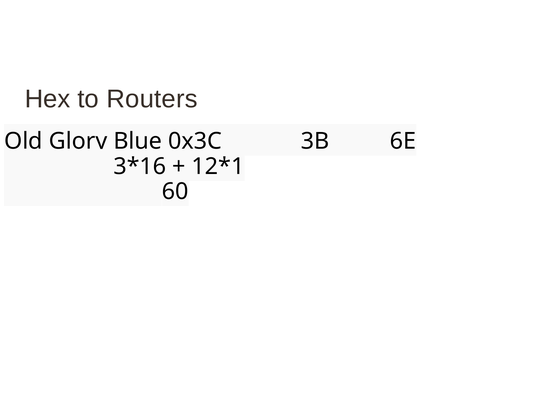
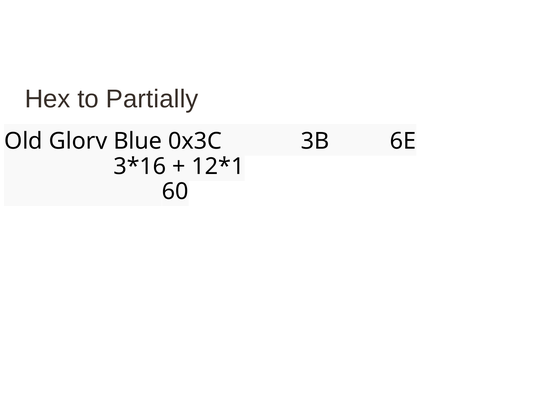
Routers: Routers -> Partially (152, 99)
